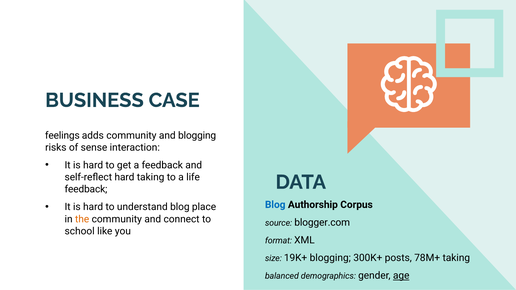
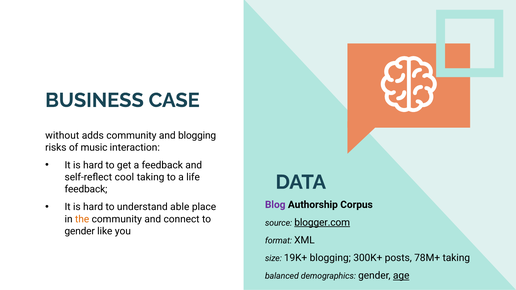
feelings: feelings -> without (62, 136)
sense: sense -> music (94, 148)
self-reflect hard: hard -> cool (124, 177)
Blog colour: blue -> purple (275, 205)
understand blog: blog -> able (180, 207)
blogger.com underline: none -> present (322, 223)
school: school -> gender (80, 231)
